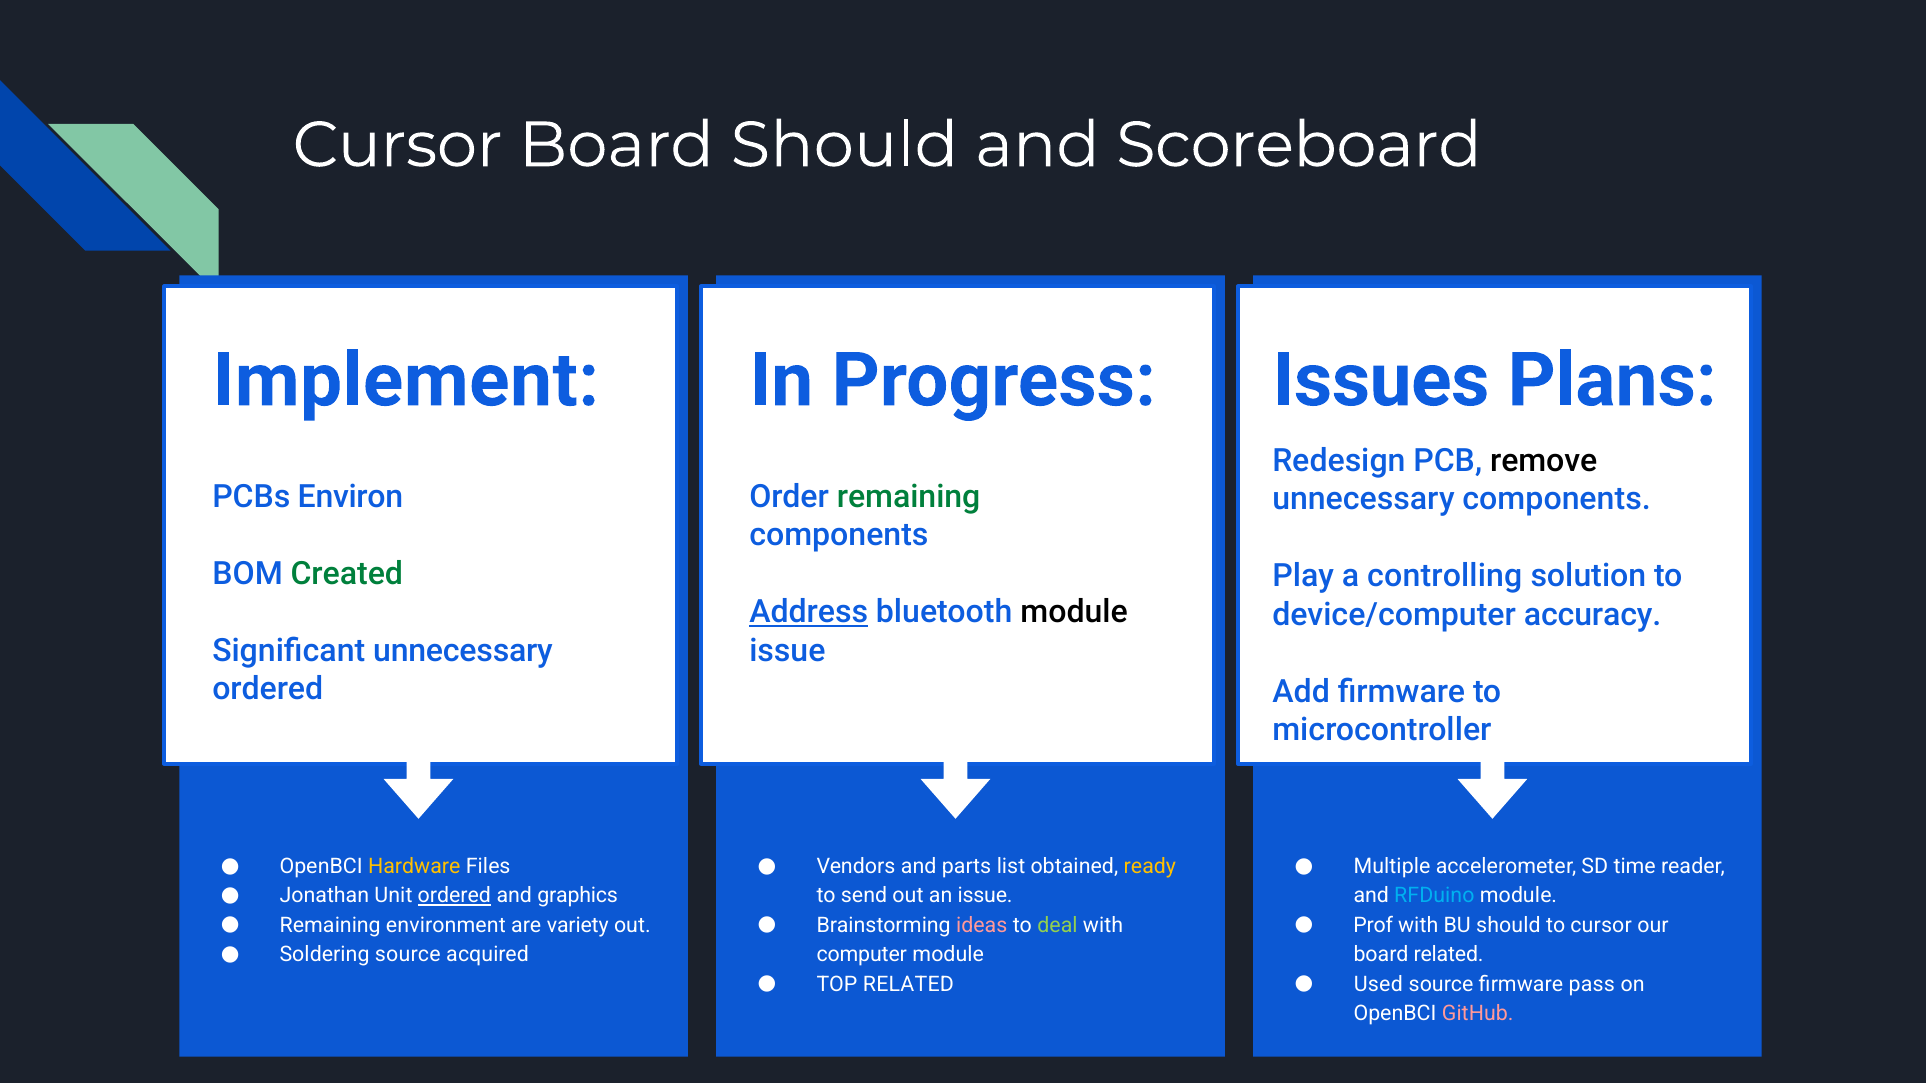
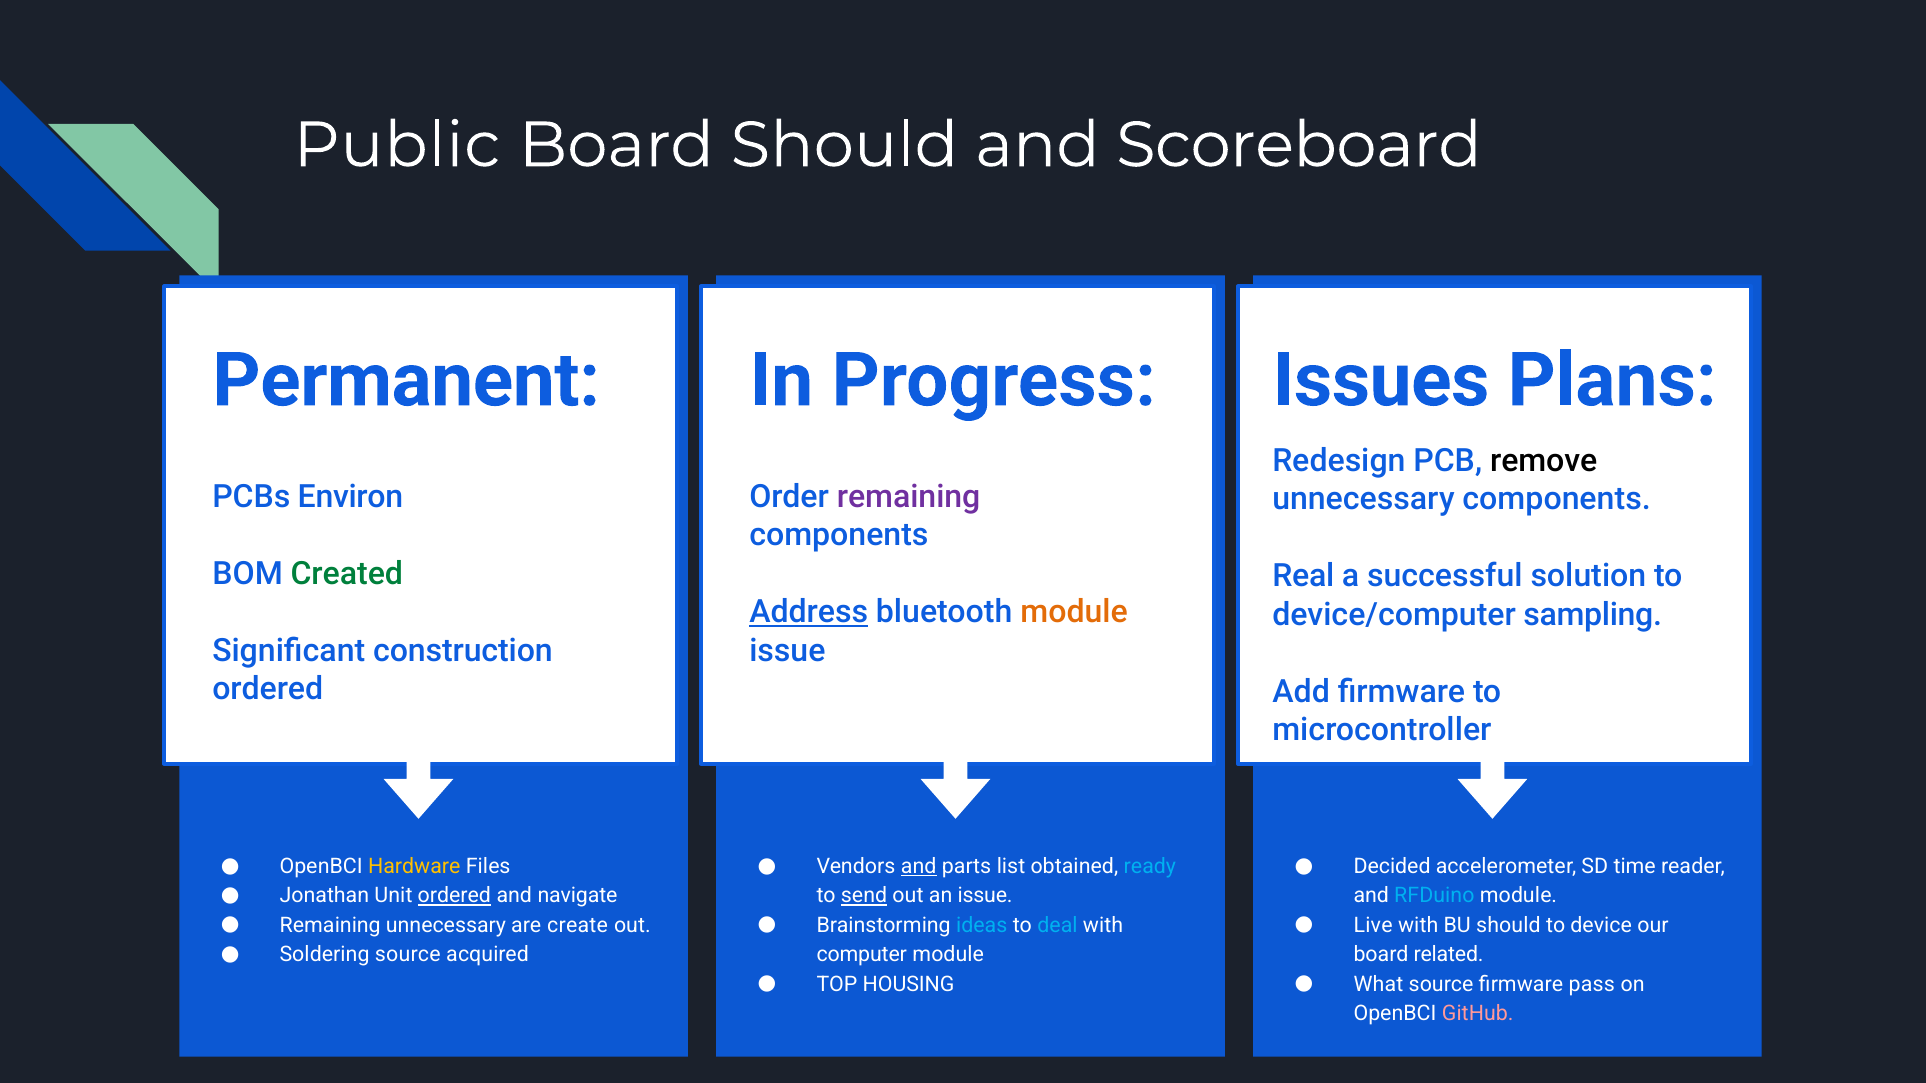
Cursor: Cursor -> Public (397, 145)
Implement: Implement -> Permanent (406, 381)
remaining colour: green -> purple (909, 497)
Play: Play -> Real (1303, 576)
controlling: controlling -> successful (1445, 576)
module colour: black -> orange (1074, 612)
accuracy: accuracy -> sampling (1593, 615)
Significant unnecessary: unnecessary -> construction (463, 651)
and underline: none -> present (919, 867)
ready colour: yellow -> light blue (1150, 867)
Multiple: Multiple -> Decided (1392, 867)
graphics: graphics -> navigate (578, 896)
send underline: none -> present (864, 896)
Remaining environment: environment -> unnecessary (446, 926)
variety: variety -> create (578, 926)
ideas colour: pink -> light blue (982, 926)
deal colour: light green -> light blue (1058, 926)
Prof: Prof -> Live (1373, 926)
to cursor: cursor -> device (1601, 926)
TOP RELATED: RELATED -> HOUSING (909, 984)
Used: Used -> What (1378, 984)
